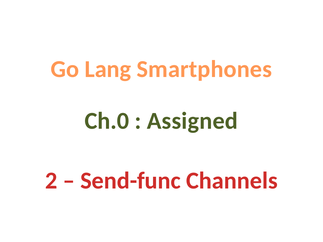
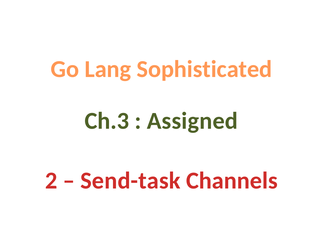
Smartphones: Smartphones -> Sophisticated (204, 69)
Ch.0: Ch.0 -> Ch.3 (107, 121)
Send-func: Send-func -> Send-task (130, 181)
